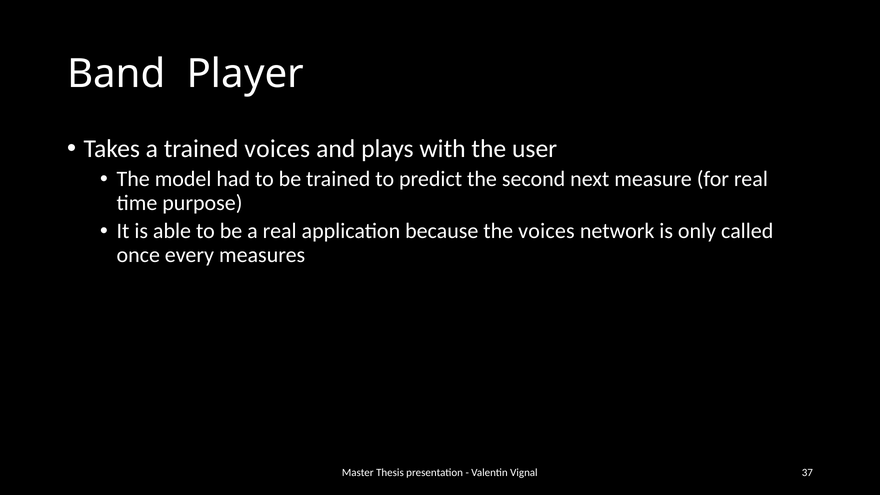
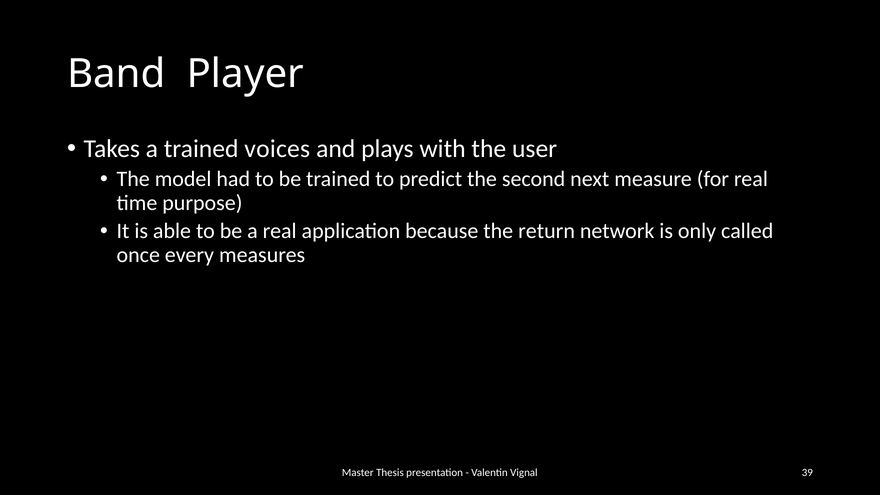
the voices: voices -> return (547, 231)
37: 37 -> 39 (807, 473)
